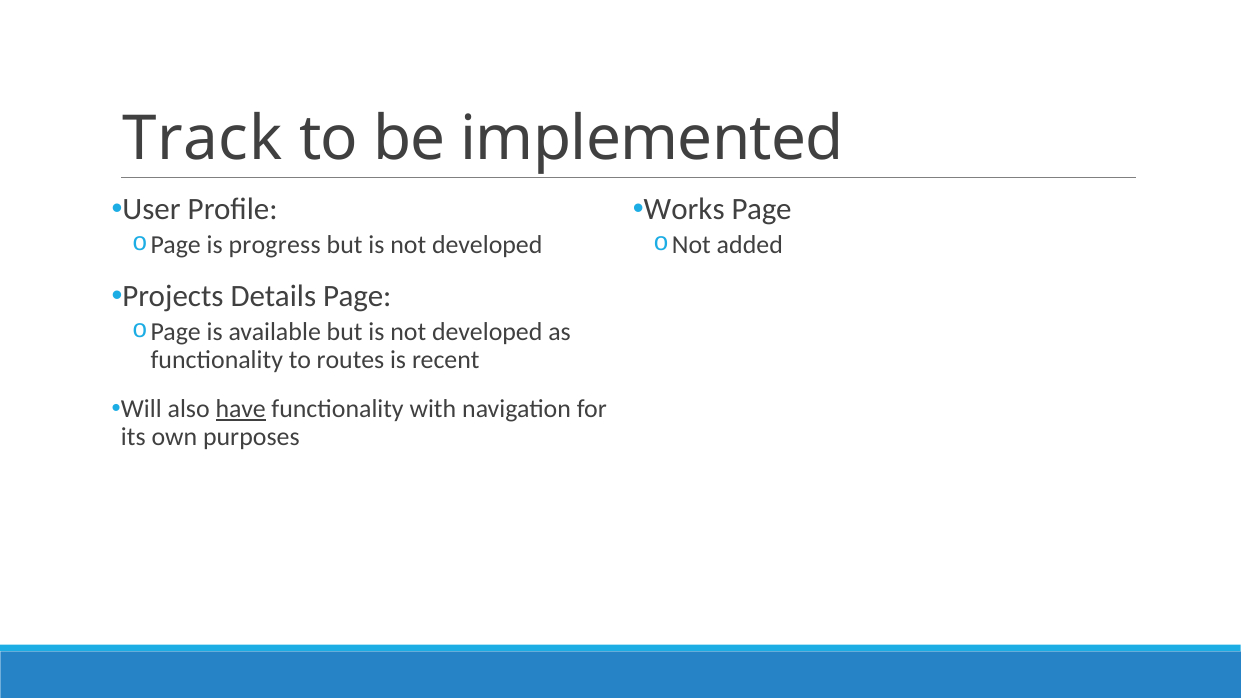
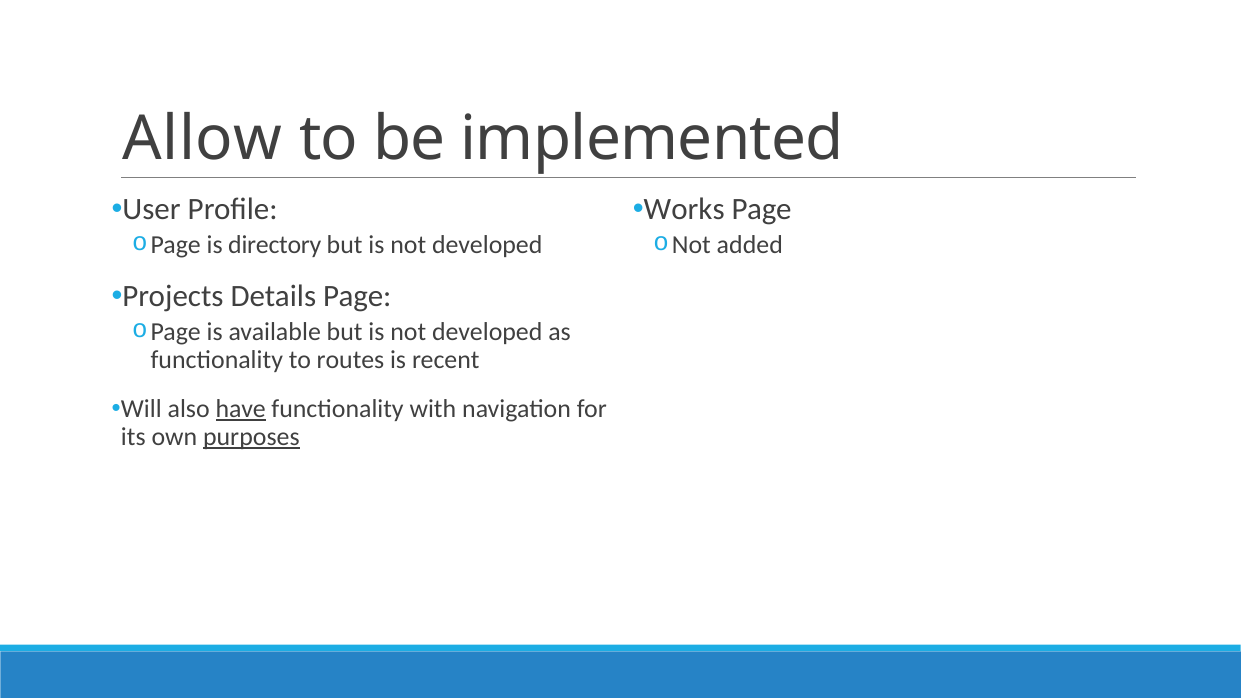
Track: Track -> Allow (202, 139)
progress: progress -> directory (275, 245)
purposes underline: none -> present (251, 437)
